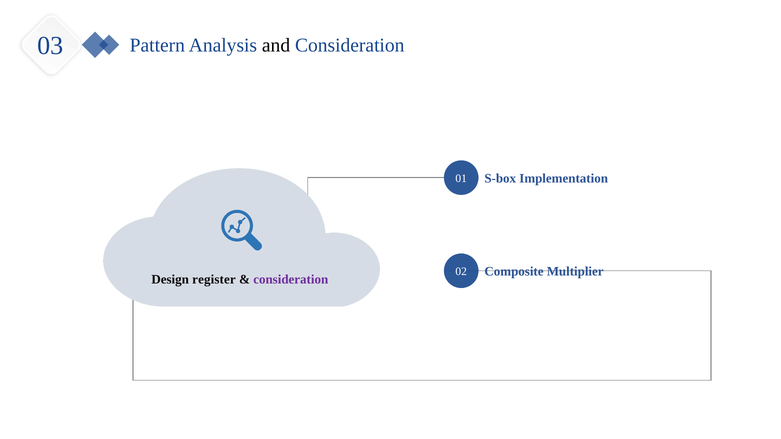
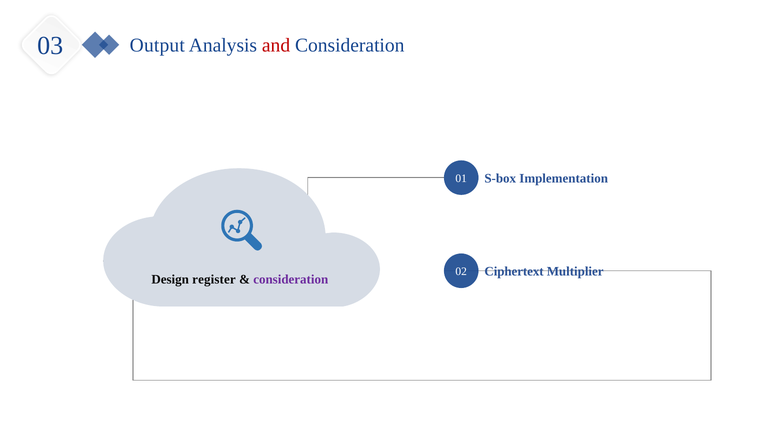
Pattern: Pattern -> Output (157, 45)
and colour: black -> red (276, 45)
Composite: Composite -> Ciphertext (514, 272)
